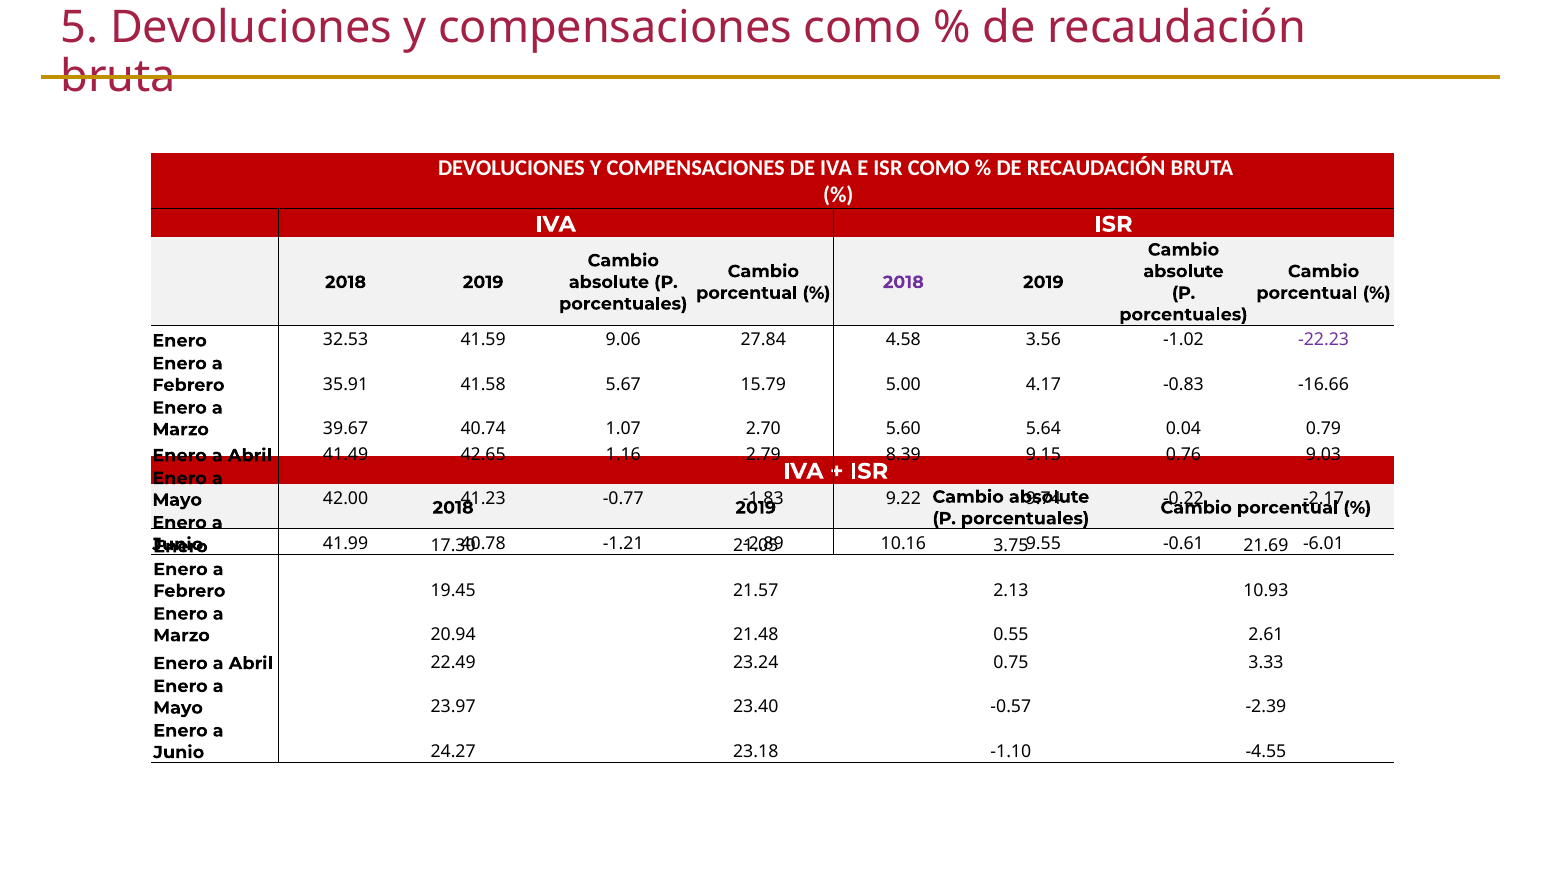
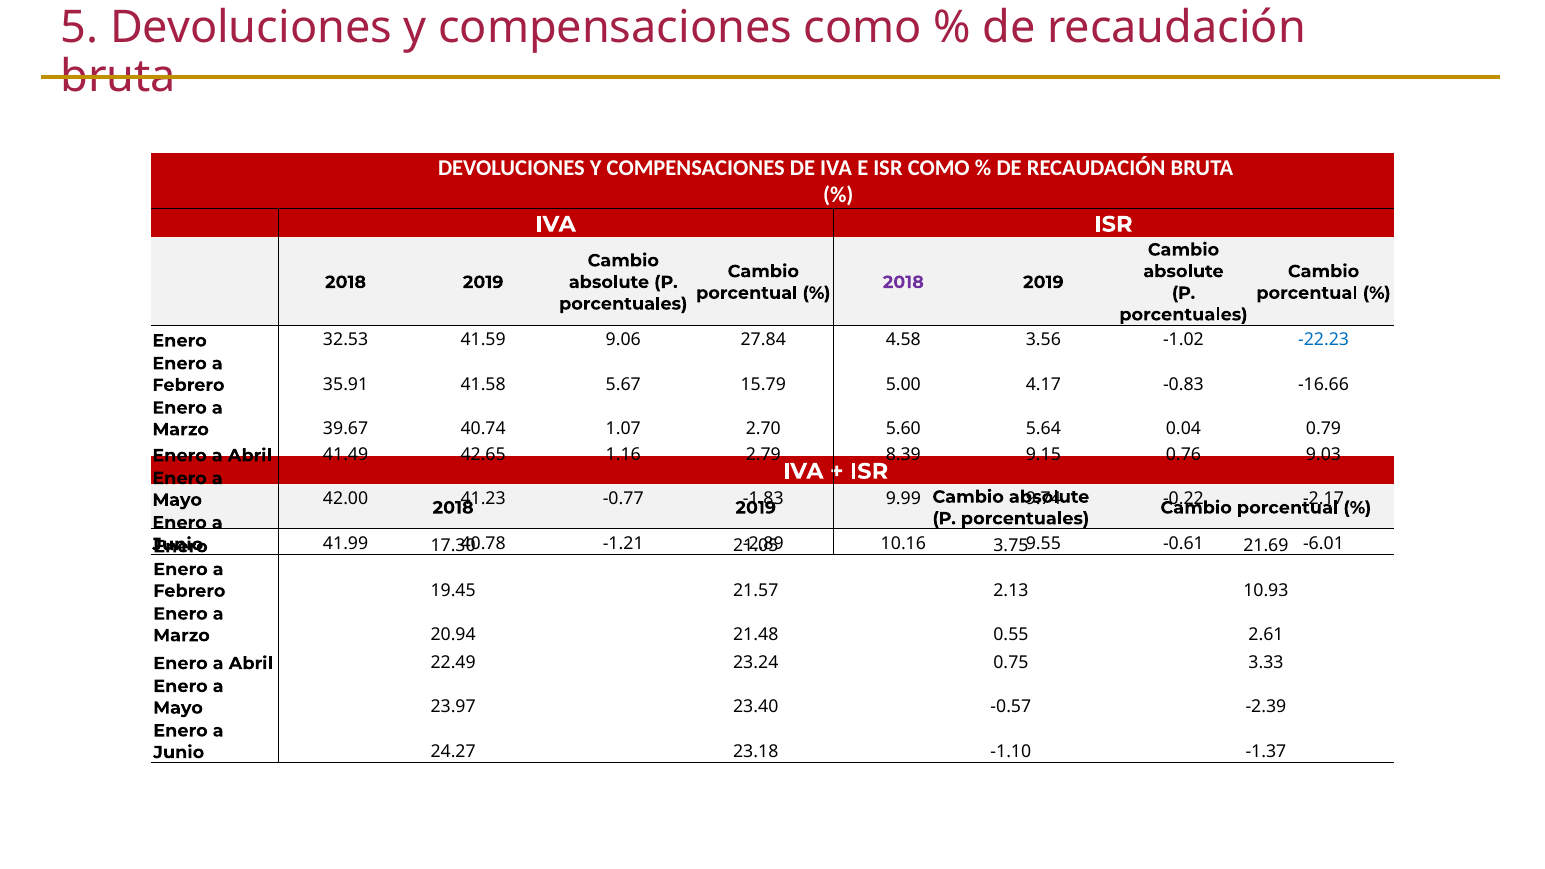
-22.23 colour: purple -> blue (1324, 340)
9.22: 9.22 -> 9.99 (903, 499)
-4.55: -4.55 -> -1.37 (1266, 752)
